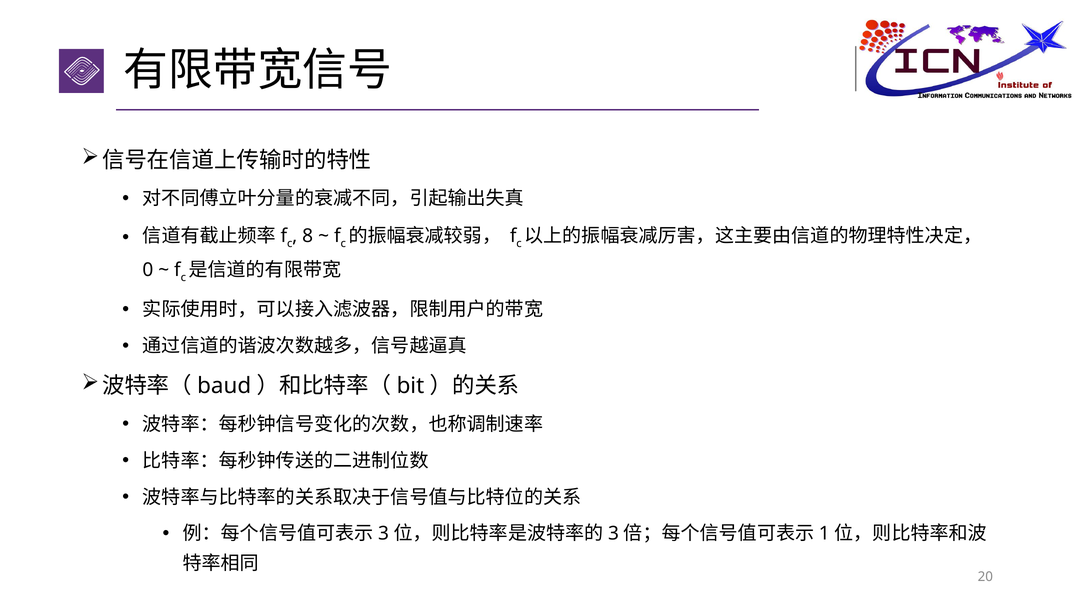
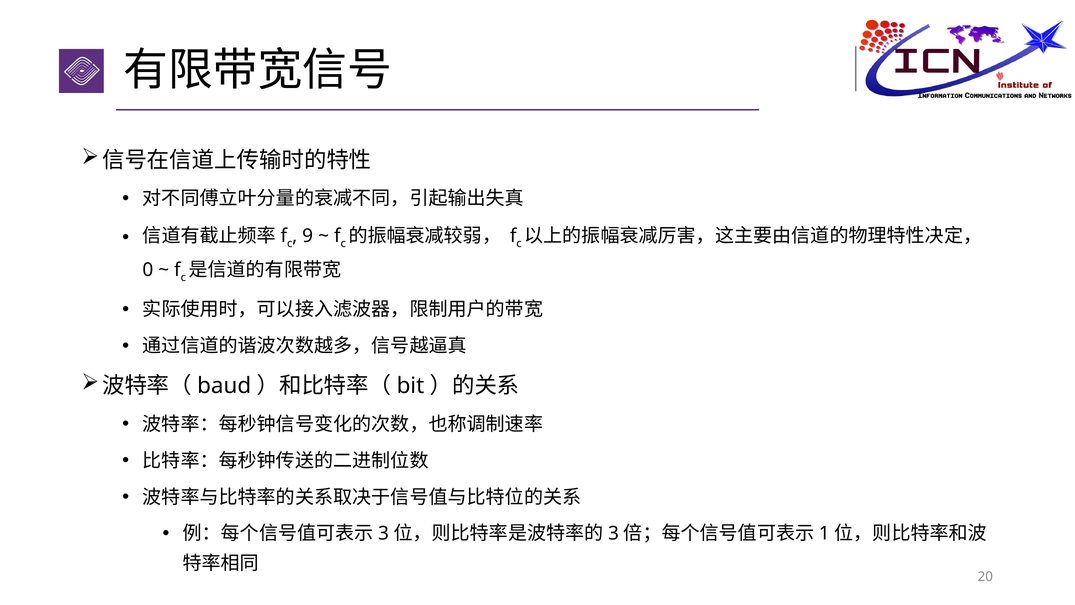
8: 8 -> 9 (308, 236)
